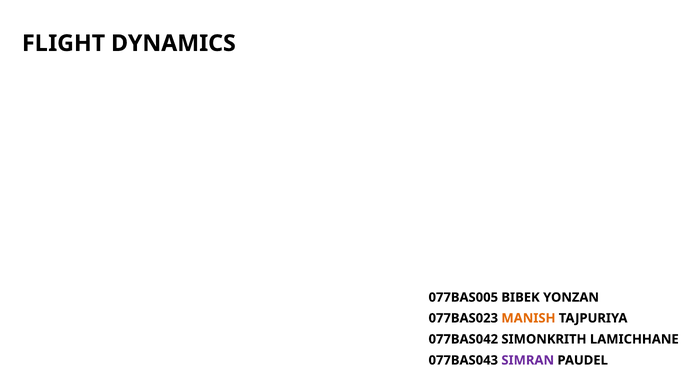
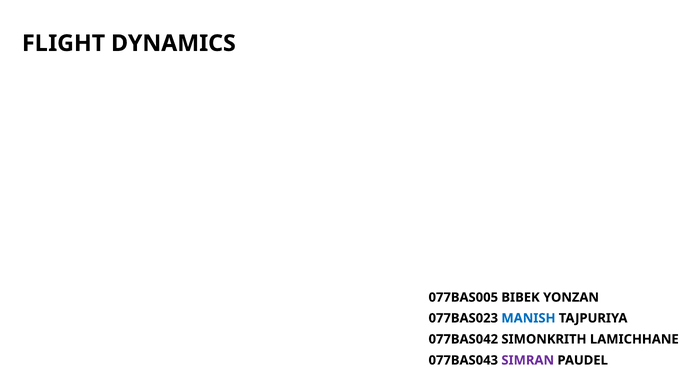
MANISH colour: orange -> blue (528, 318)
